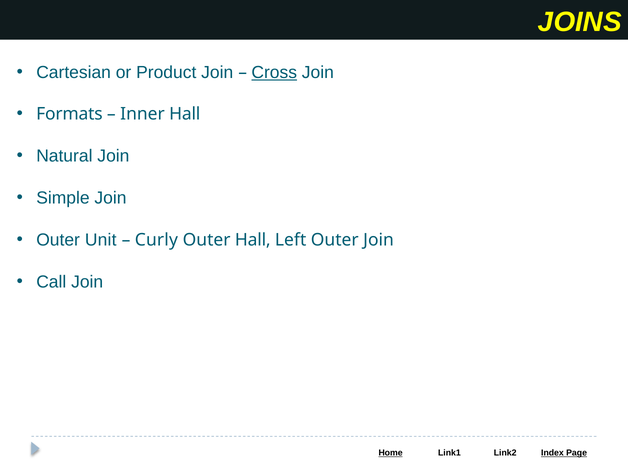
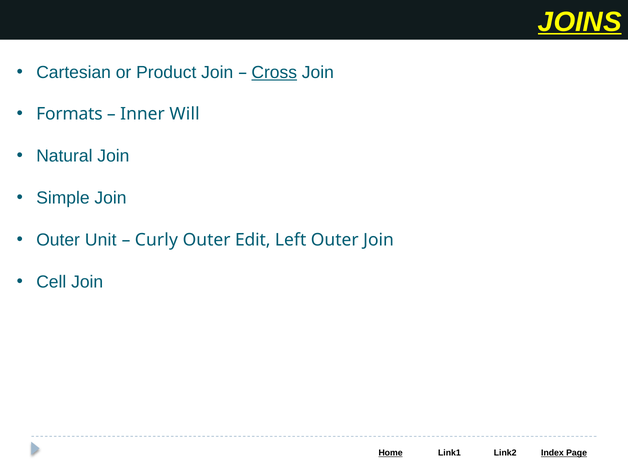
JOINS underline: none -> present (580, 22)
Inner Hall: Hall -> Will (185, 114)
Outer Hall: Hall -> Edit (253, 240)
Call: Call -> Cell (51, 282)
